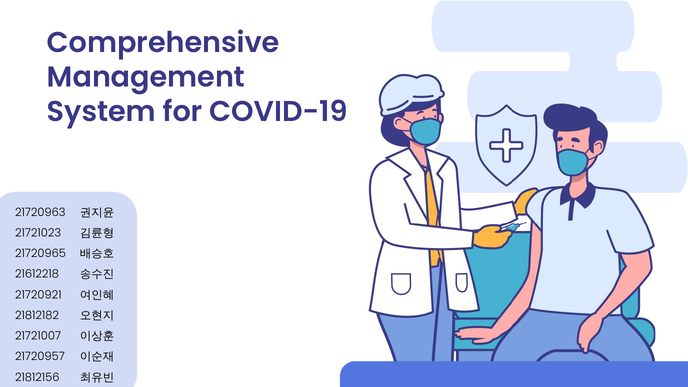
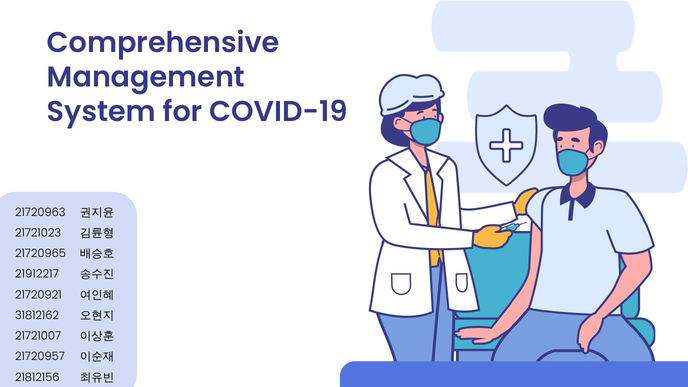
21612218: 21612218 -> 21912217 (37, 274)
21812182: 21812182 -> 31812162 (37, 315)
